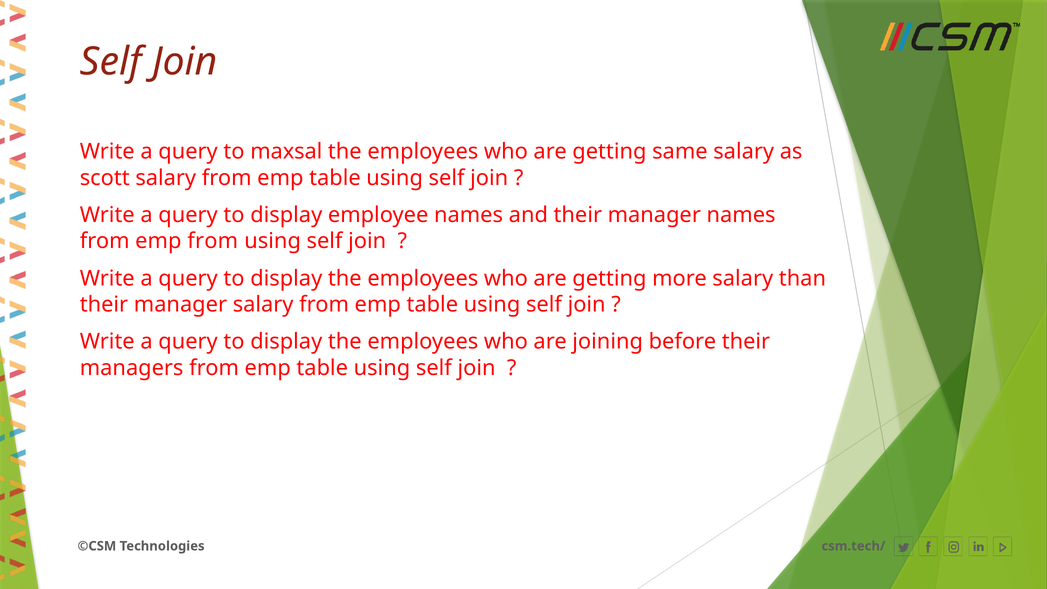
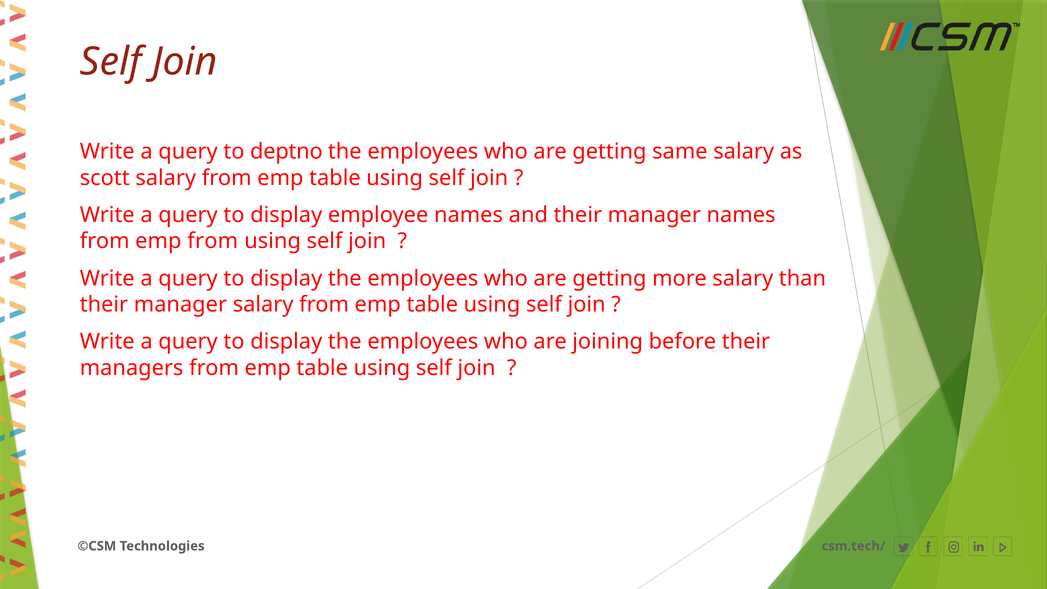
maxsal: maxsal -> deptno (286, 152)
